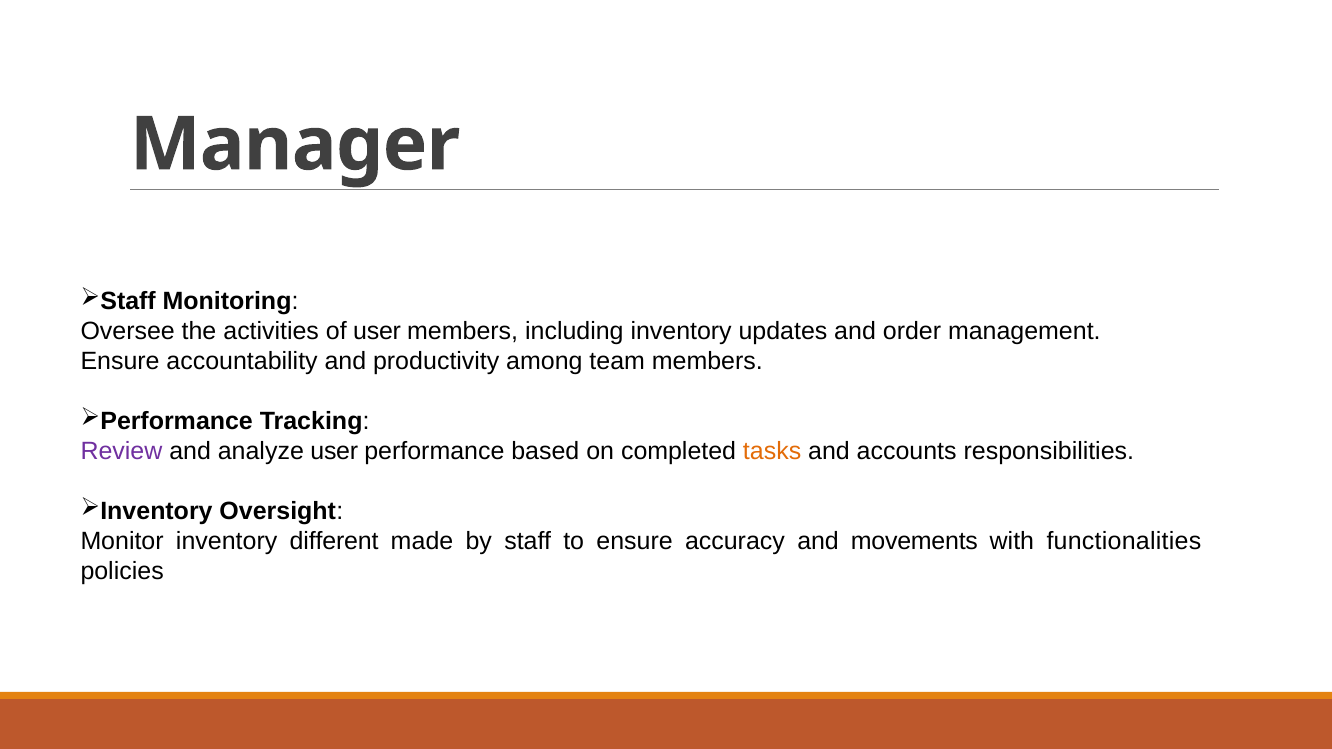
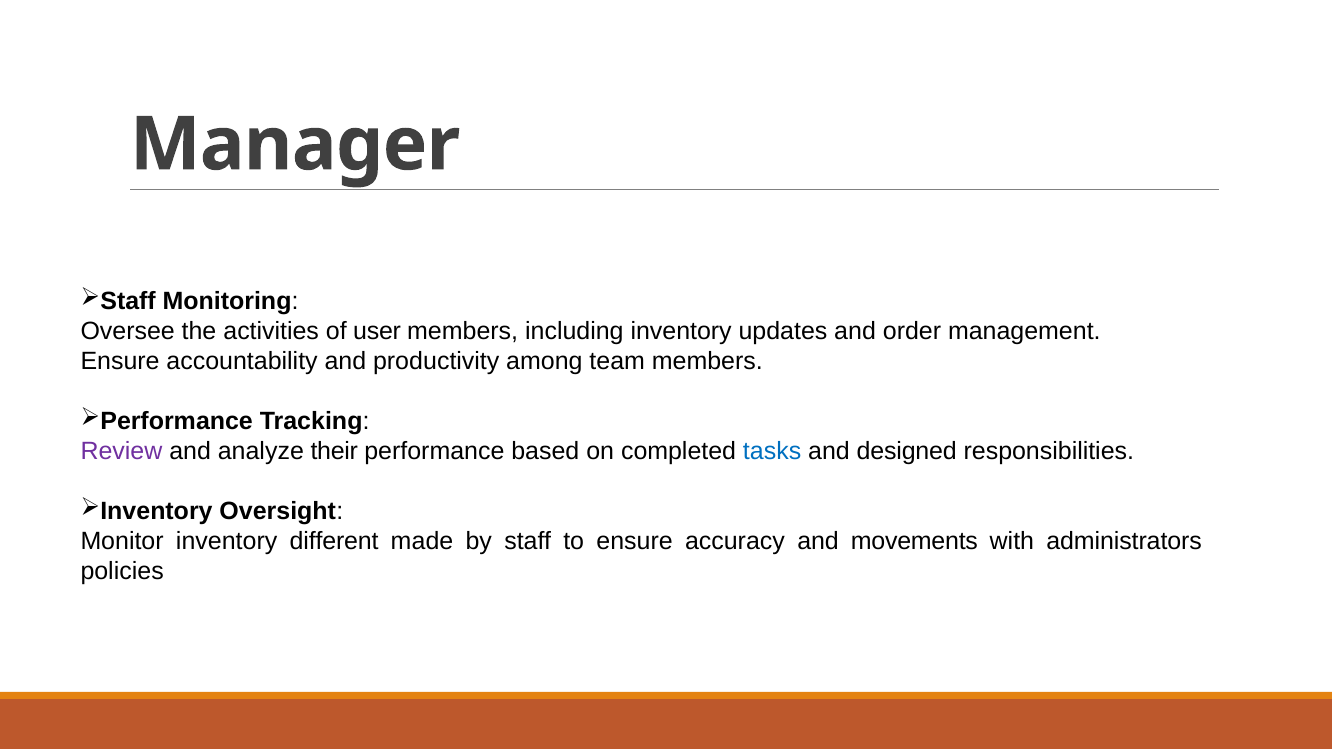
analyze user: user -> their (334, 451)
tasks colour: orange -> blue (772, 451)
accounts: accounts -> designed (907, 451)
functionalities: functionalities -> administrators (1124, 541)
